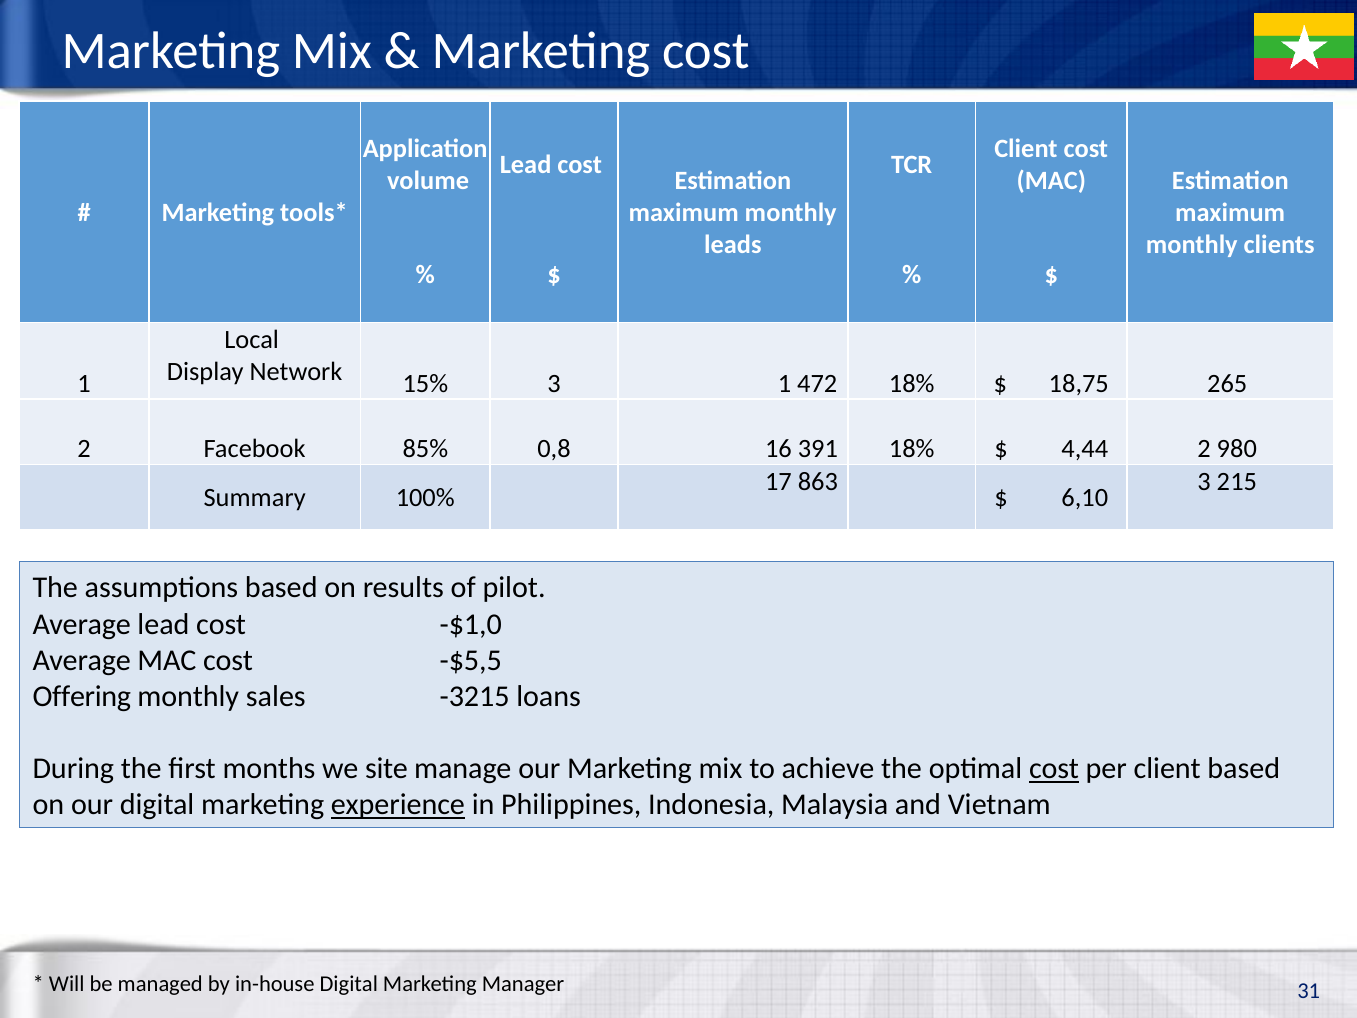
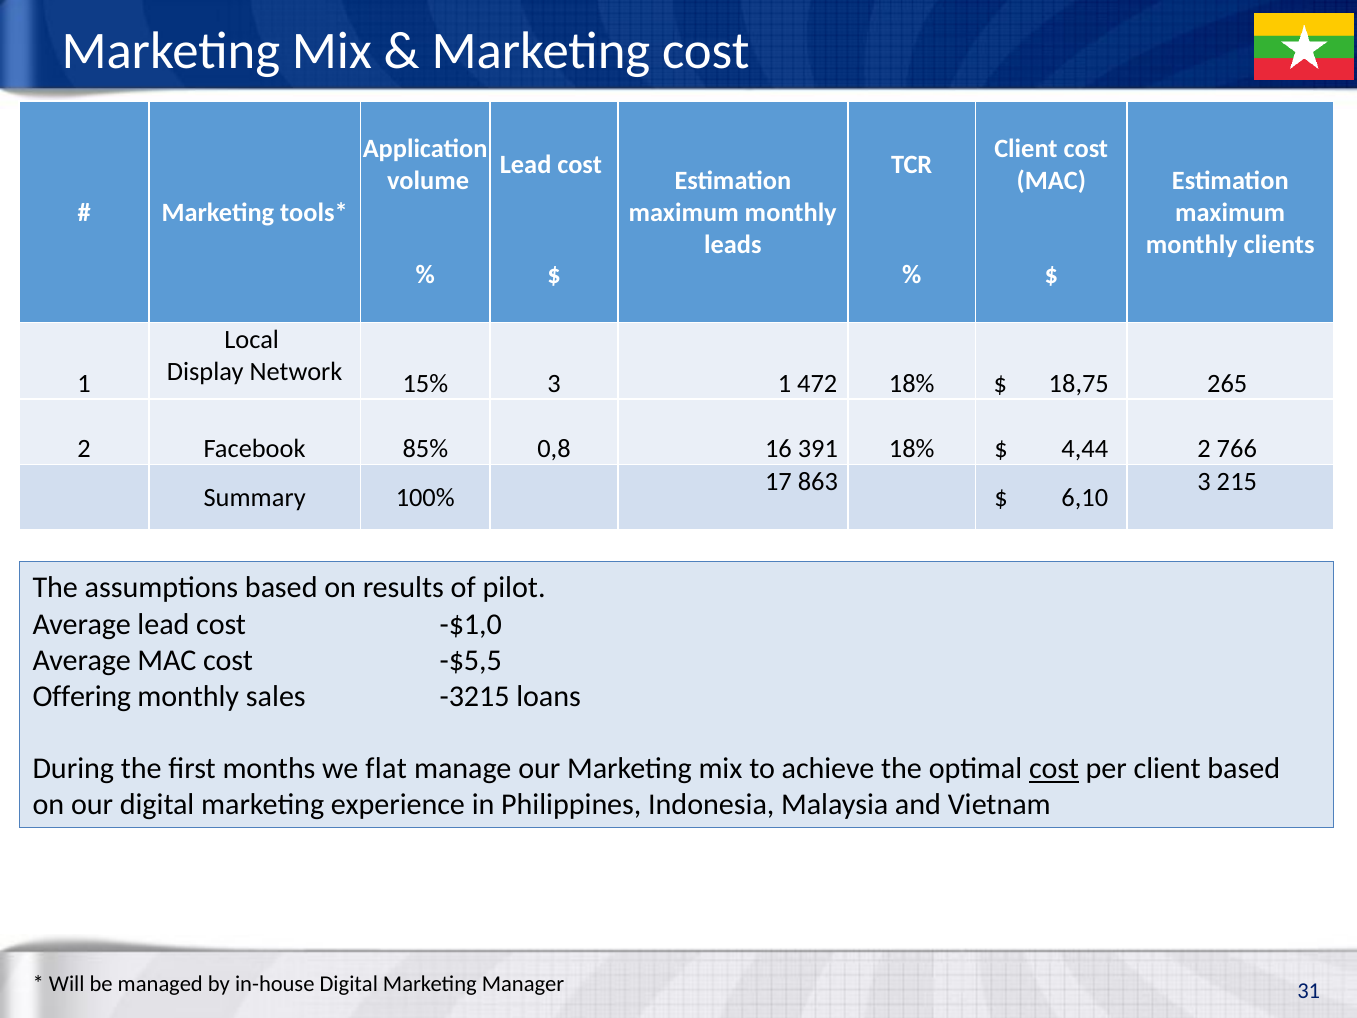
980: 980 -> 766 (1237, 449)
site: site -> flat (386, 769)
experience underline: present -> none (398, 805)
